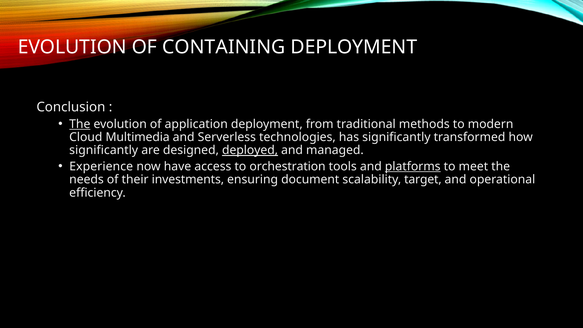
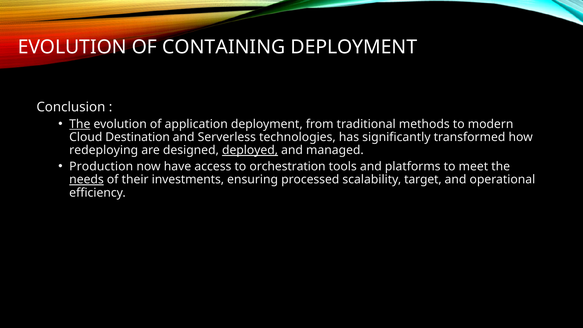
Multimedia: Multimedia -> Destination (138, 137)
significantly: significantly -> redeploying (104, 150)
Experience: Experience -> Production (101, 166)
platforms underline: present -> none (413, 166)
needs underline: none -> present (87, 180)
document: document -> processed (310, 180)
